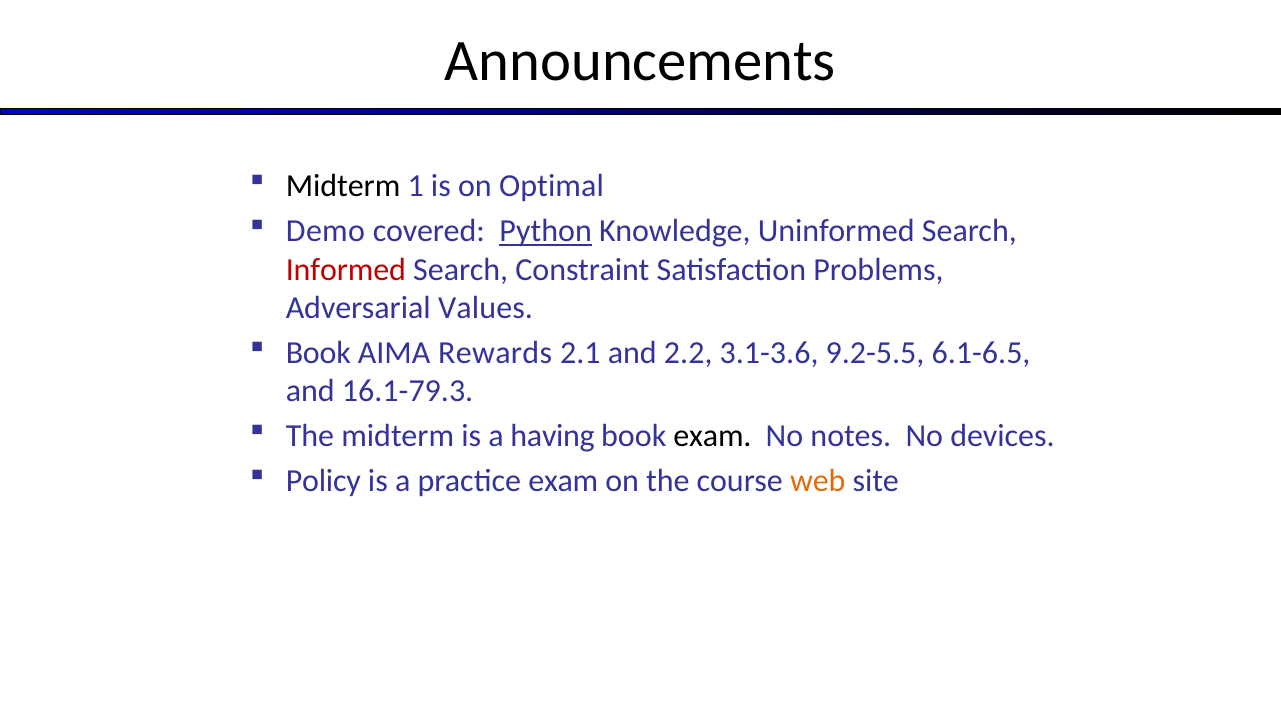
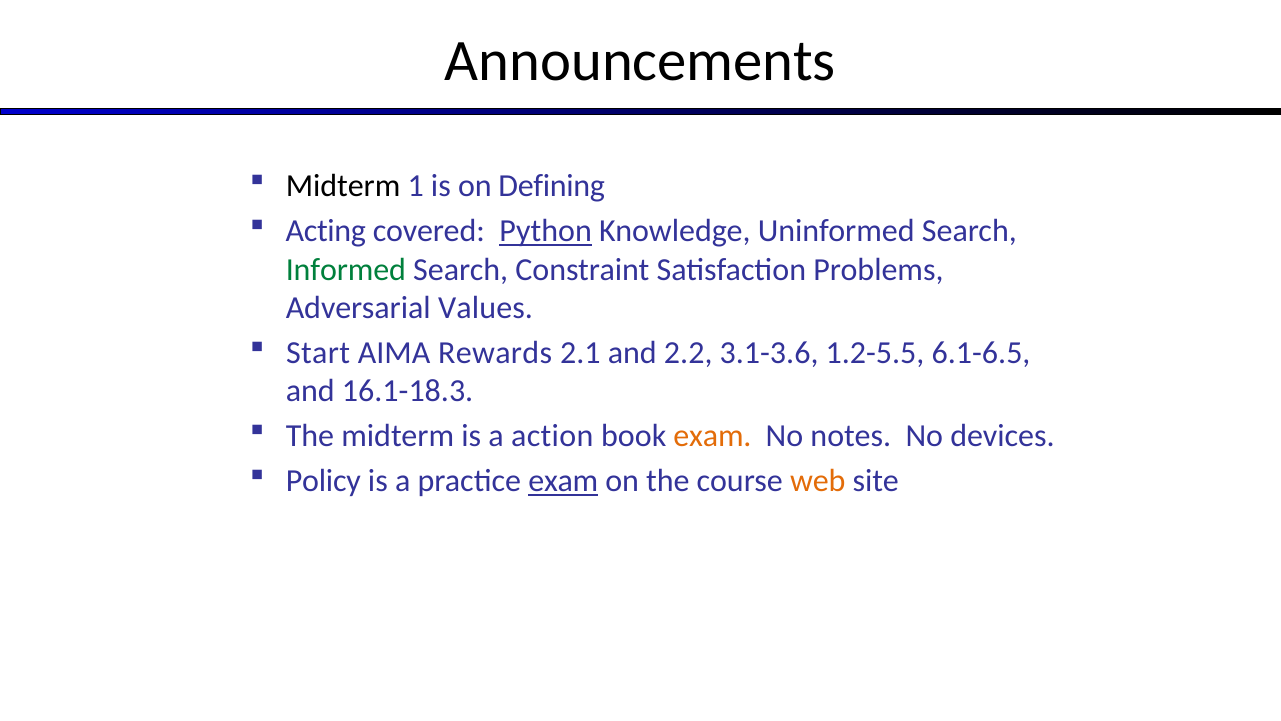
Optimal: Optimal -> Defining (552, 186)
Demo: Demo -> Acting (326, 231)
Informed colour: red -> green (346, 269)
Book: Book -> Start (318, 353)
9.2-5.5: 9.2-5.5 -> 1.2-5.5 (875, 353)
16.1-79.3: 16.1-79.3 -> 16.1-18.3 (408, 391)
having: having -> action (552, 436)
exam colour: black -> orange (712, 436)
exam underline: none -> present (563, 481)
